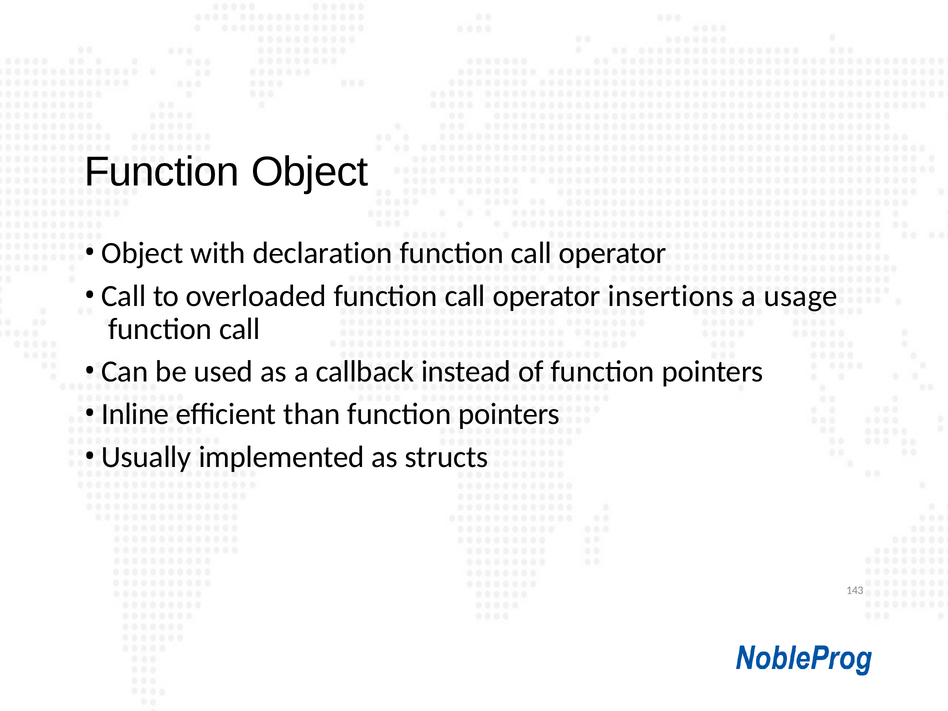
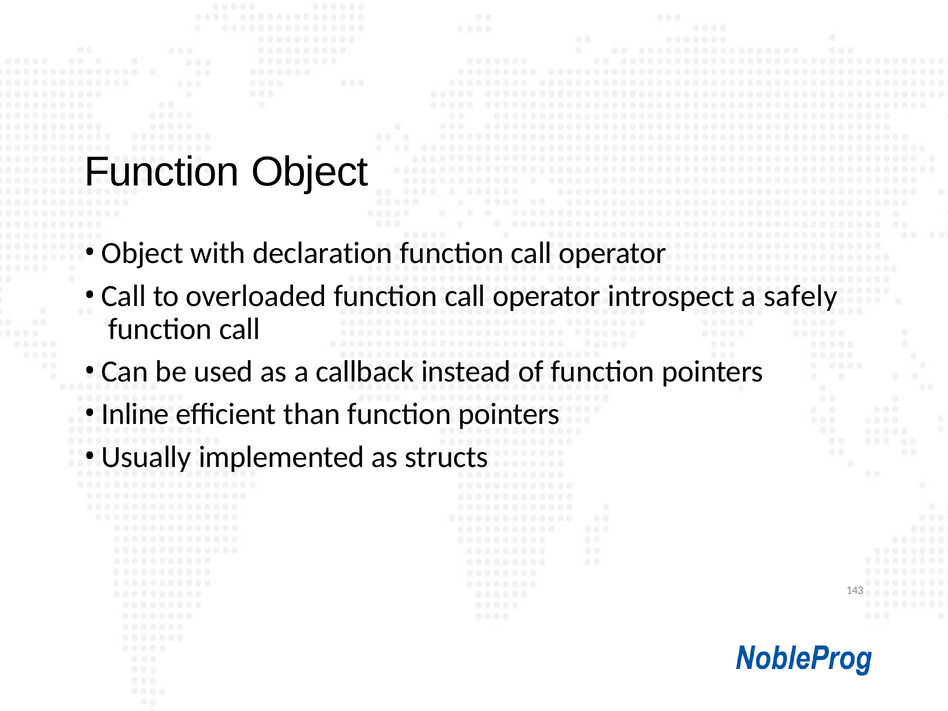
insertions: insertions -> introspect (671, 296)
usage: usage -> safely (801, 296)
